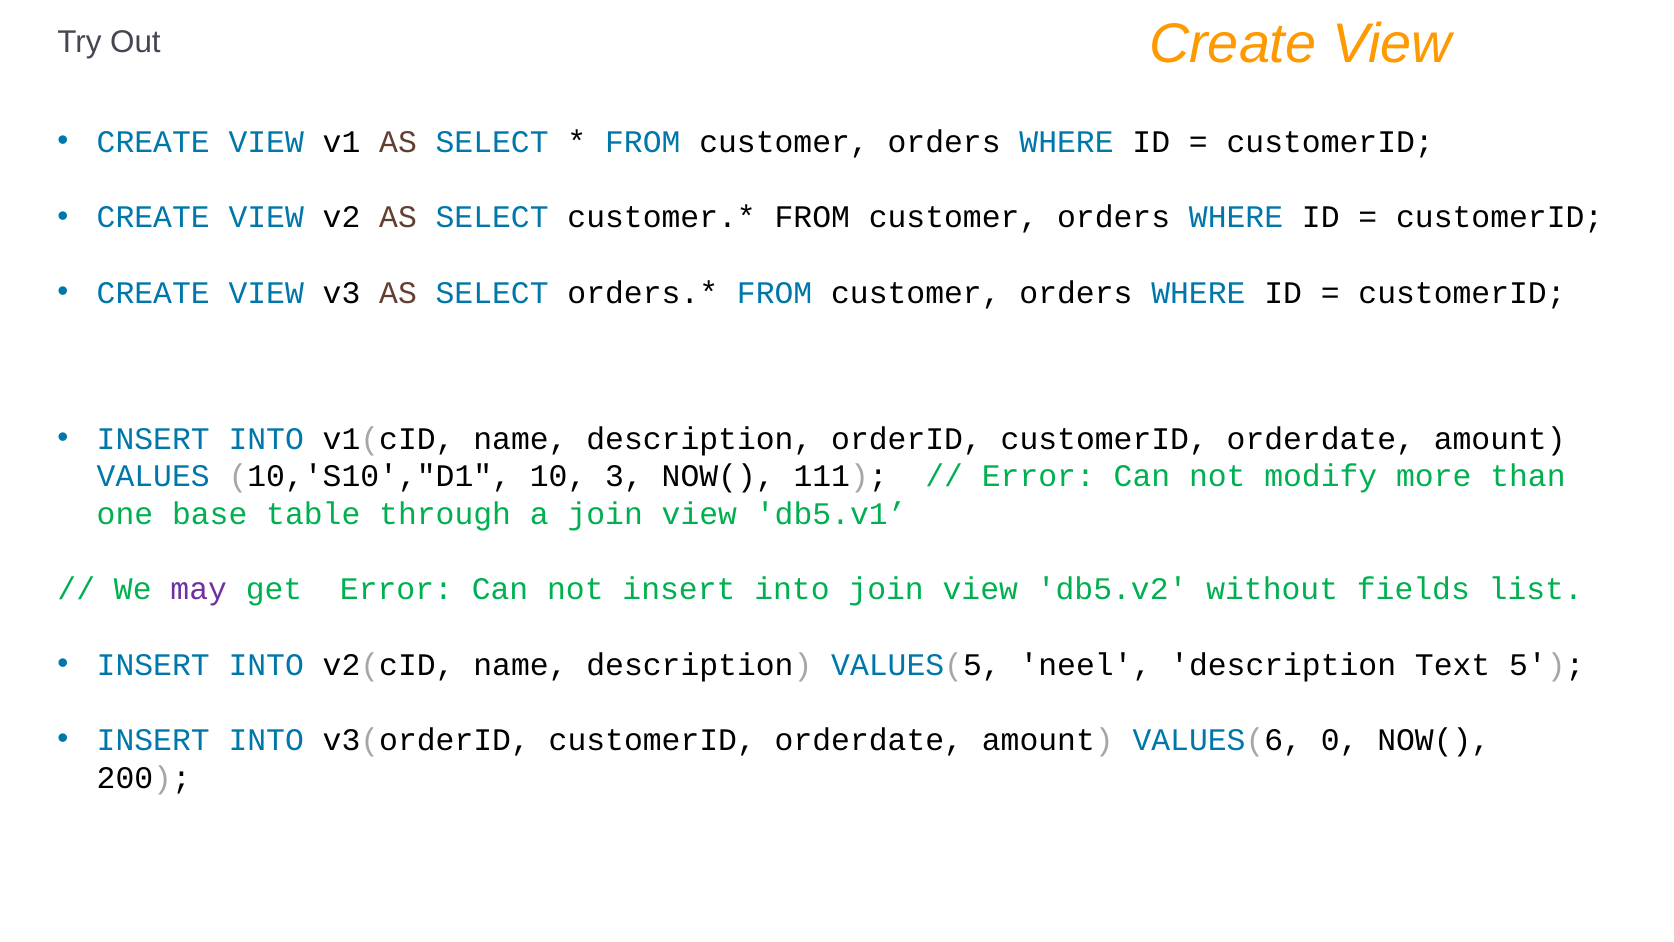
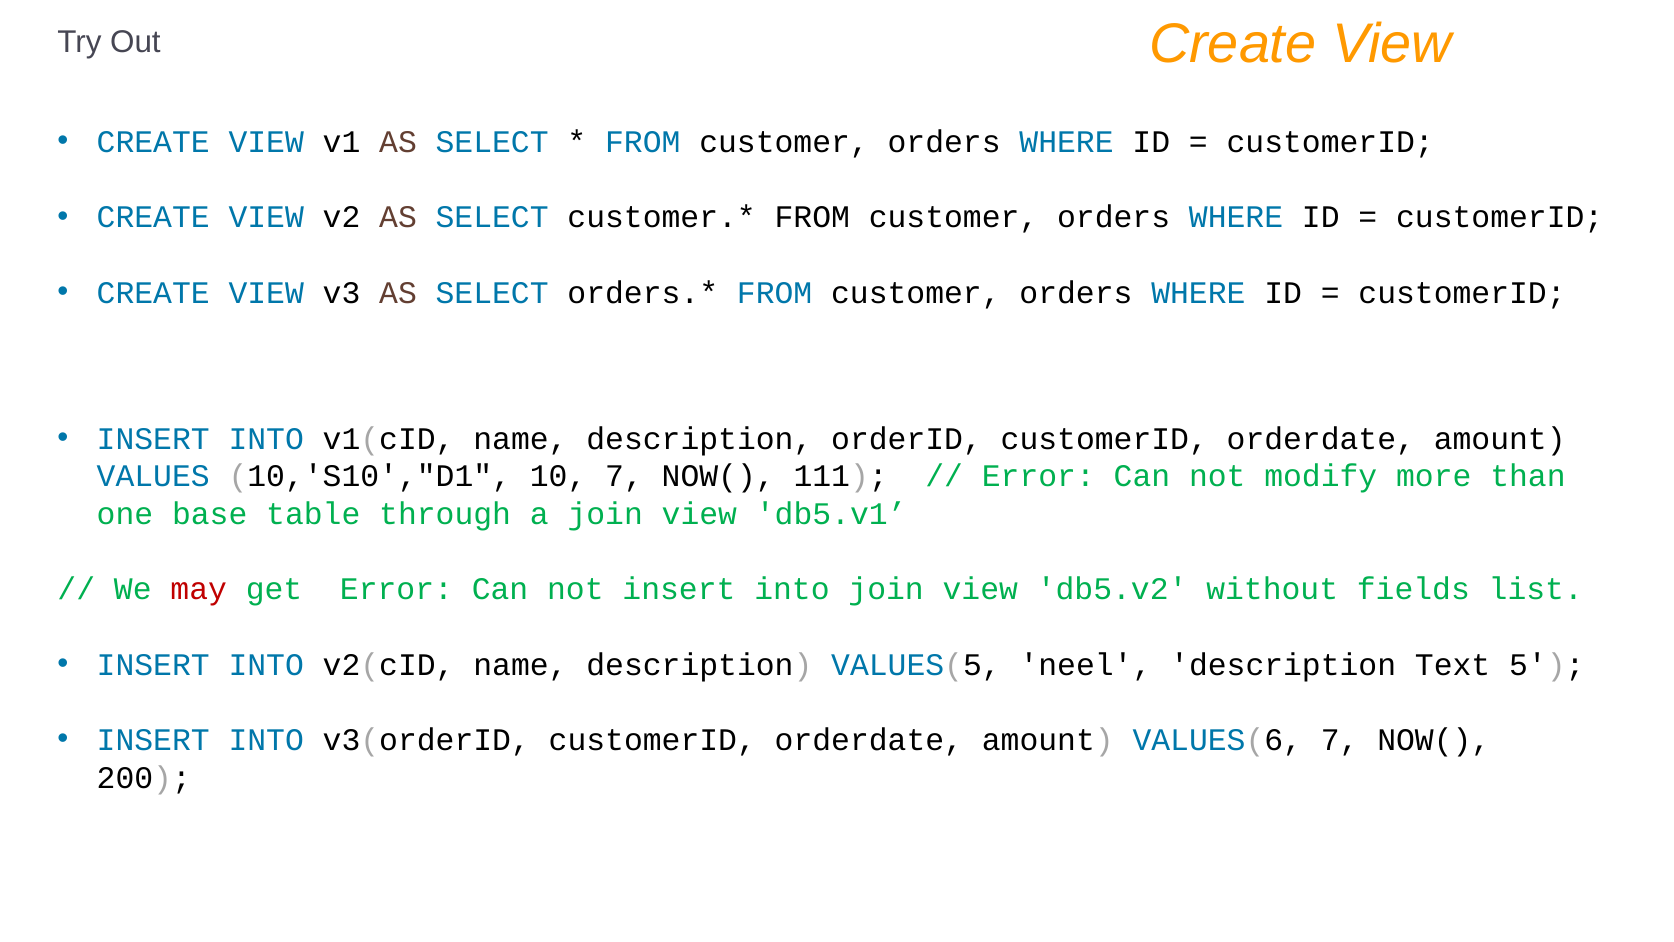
10 3: 3 -> 7 (624, 476)
may colour: purple -> red (199, 589)
VALUES(6 0: 0 -> 7 (1340, 740)
